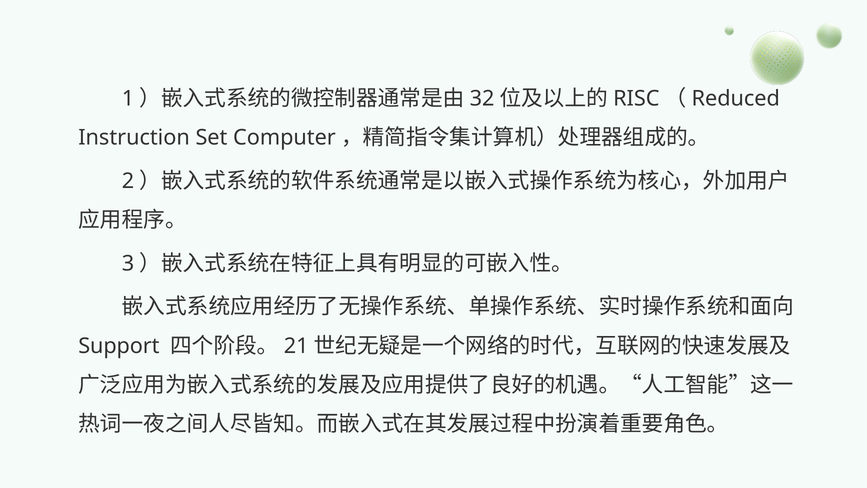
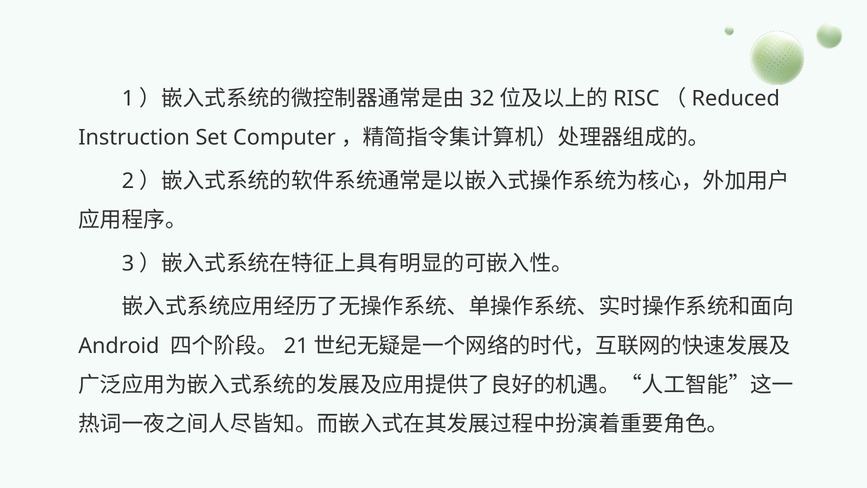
Support: Support -> Android (119, 346)
